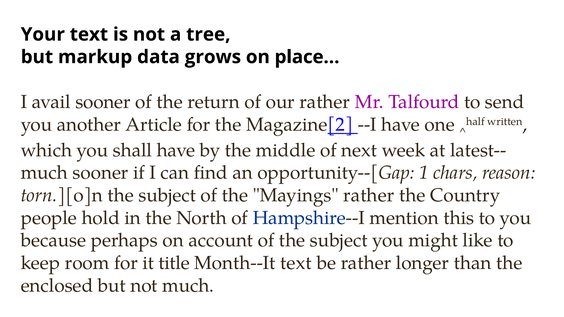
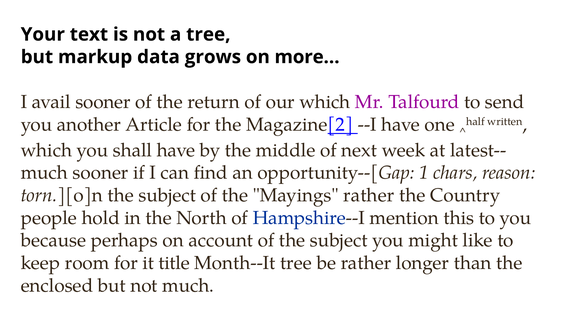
place…: place… -> more… (307, 57)
our rather: rather -> which (325, 102)
Month--It text: text -> tree (296, 263)
